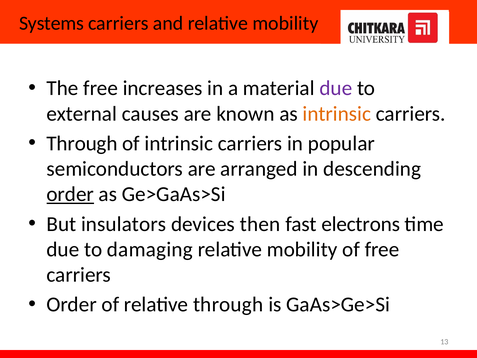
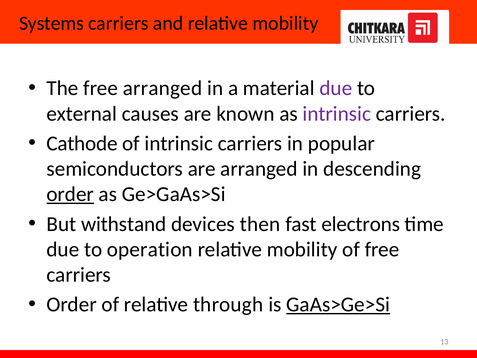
free increases: increases -> arranged (163, 88)
intrinsic colour: orange -> purple (337, 114)
Through: Through -> Cathode (82, 143)
insulators: insulators -> withstand (124, 224)
damaging: damaging -> operation (150, 249)
GaAs>Ge>Si underline: none -> present (338, 304)
